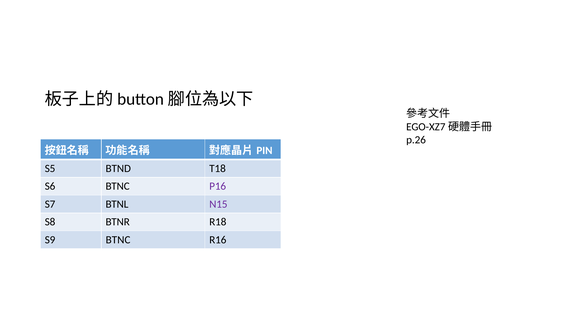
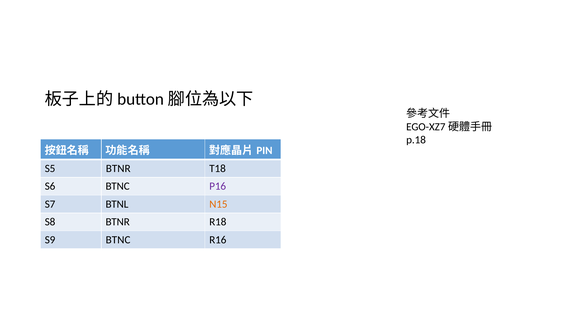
p.26: p.26 -> p.18 (416, 140)
S5 BTND: BTND -> BTNR (118, 169)
N15 colour: purple -> orange (218, 204)
